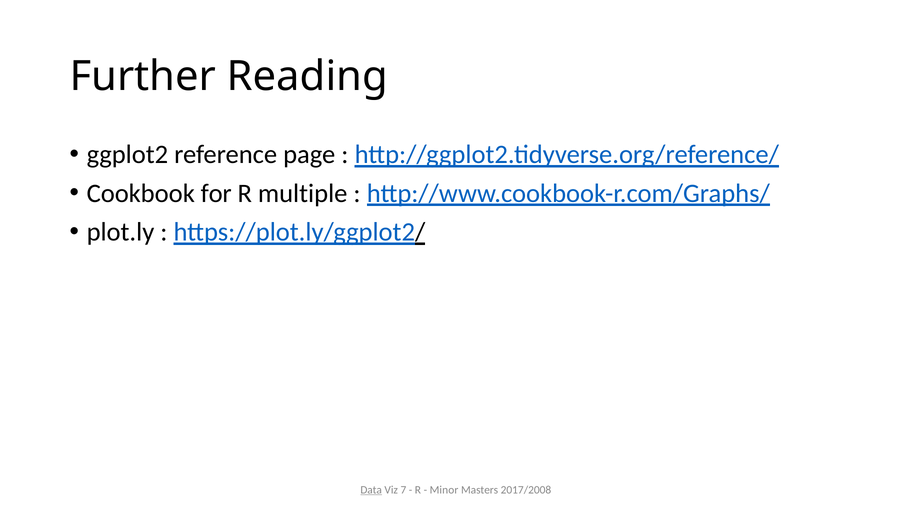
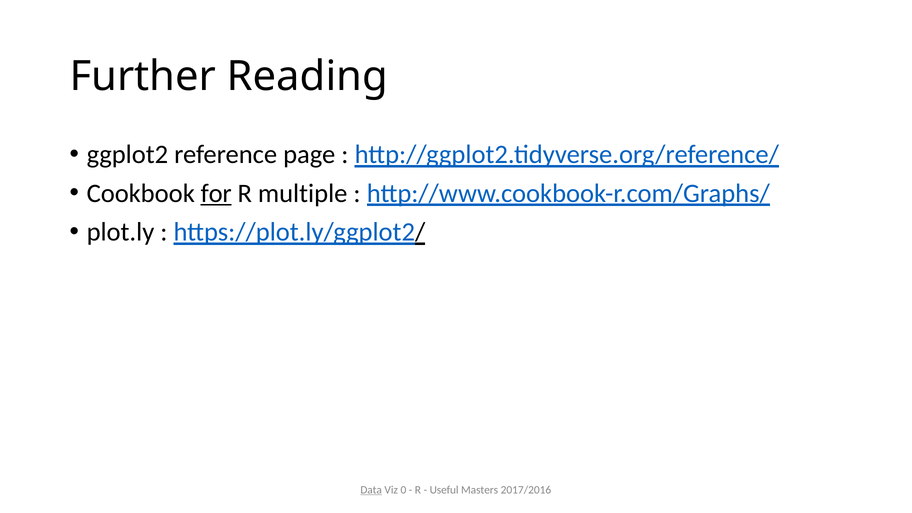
for underline: none -> present (216, 193)
7: 7 -> 0 (403, 490)
Minor: Minor -> Useful (444, 490)
2017/2008: 2017/2008 -> 2017/2016 (526, 490)
